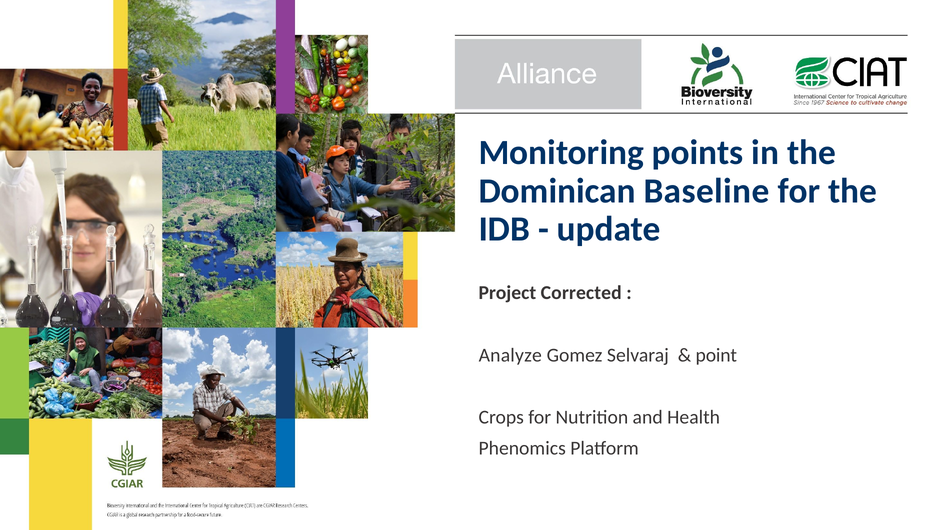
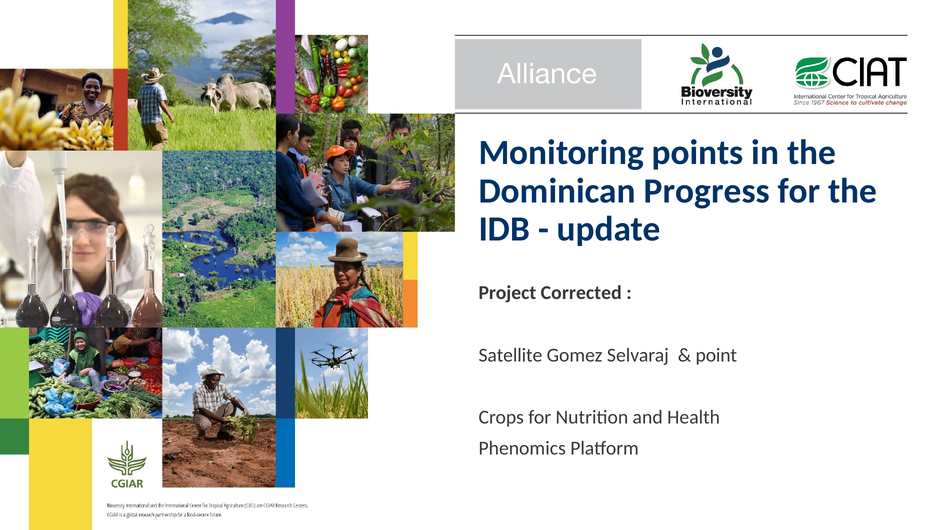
Baseline: Baseline -> Progress (707, 191)
Analyze: Analyze -> Satellite (510, 355)
